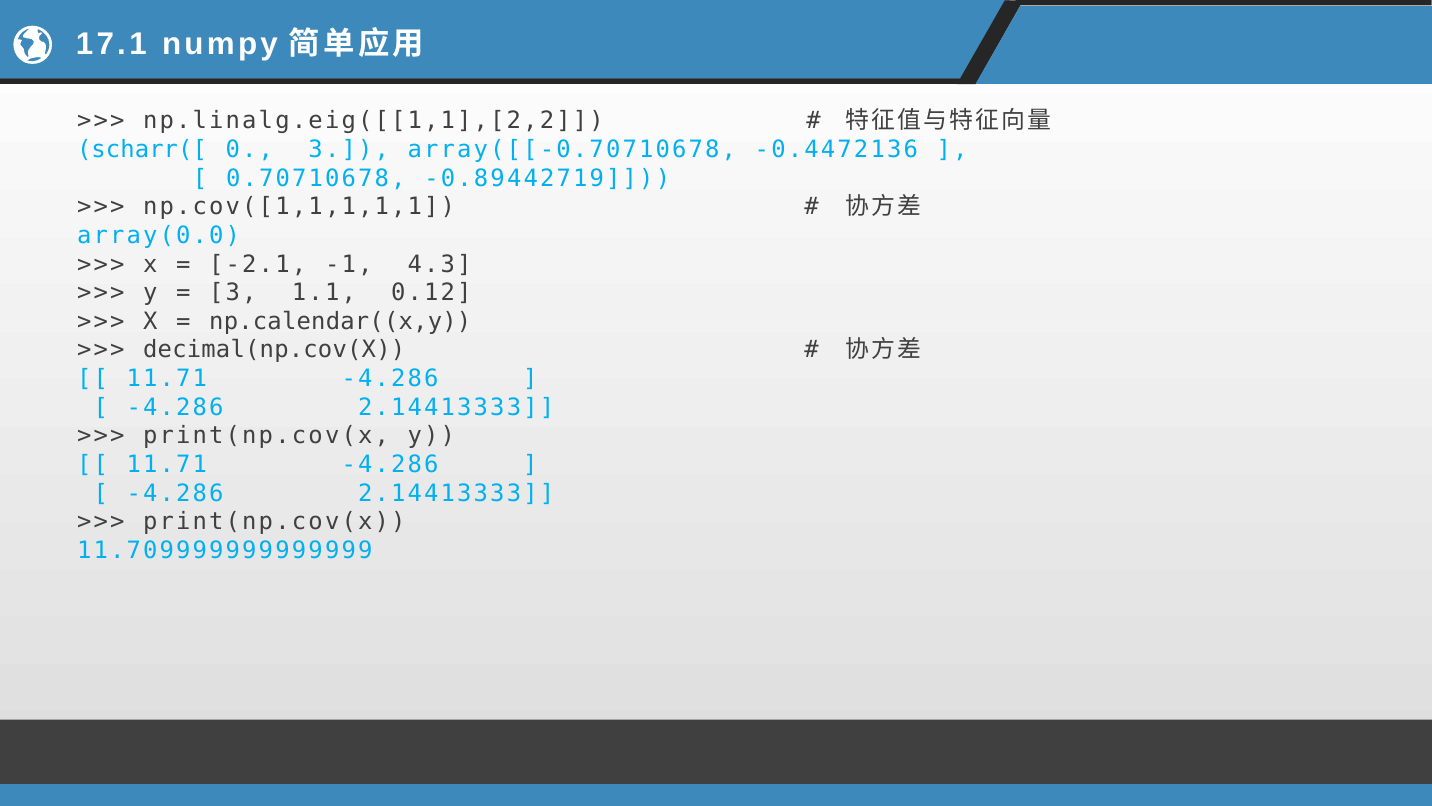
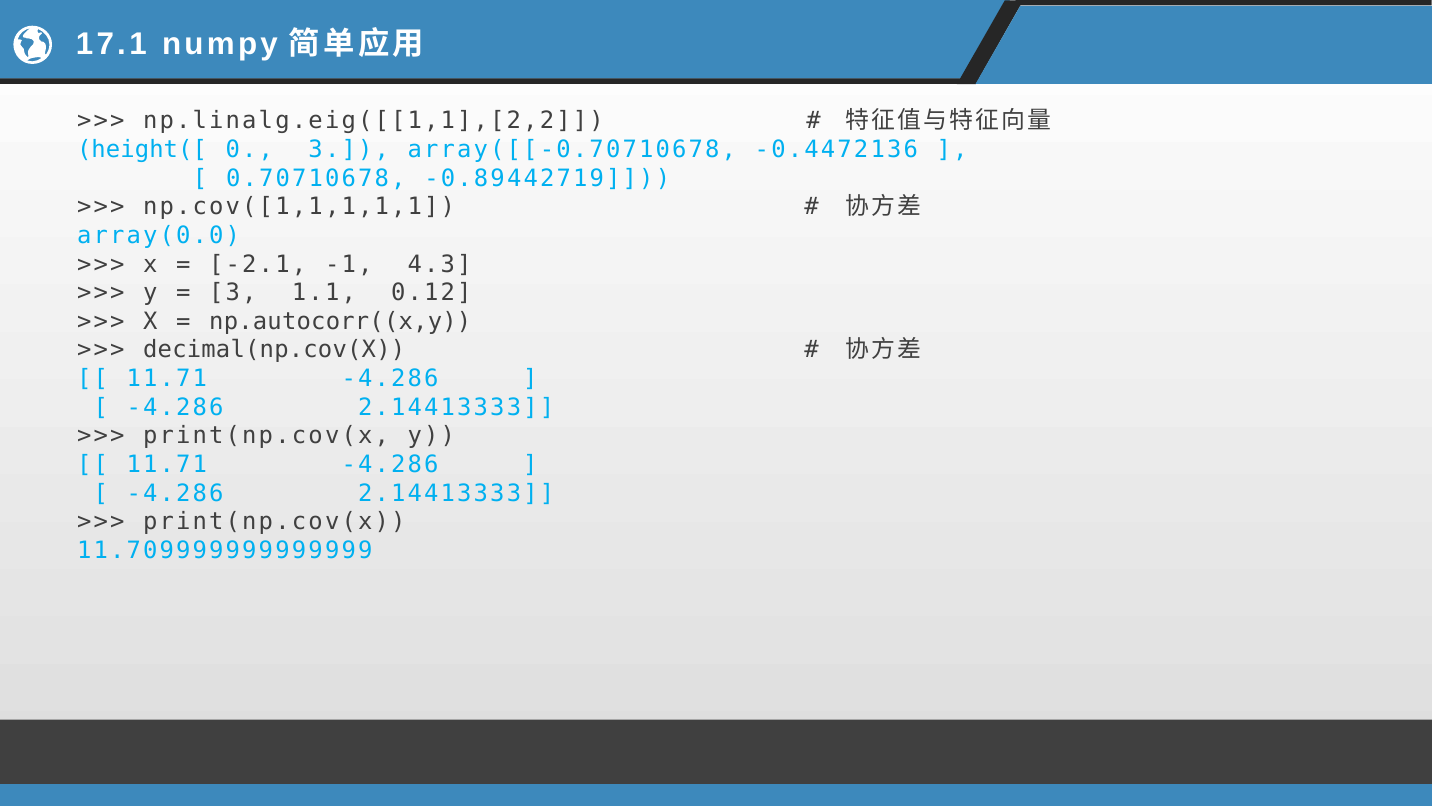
scharr([: scharr([ -> height([ (142, 149)
np.calendar((x,y: np.calendar((x,y -> np.autocorr((x,y (340, 321)
